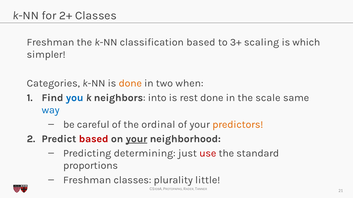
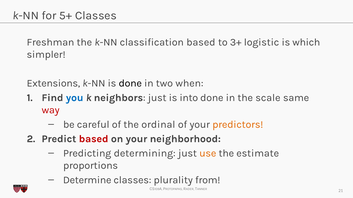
2+: 2+ -> 5+ (66, 15)
scaling: scaling -> logistic (262, 42)
Categories: Categories -> Extensions (53, 84)
done colour: orange -> black (130, 84)
neighbors into: into -> just (157, 98)
rest: rest -> into (189, 98)
way colour: blue -> red (51, 110)
your underline: present -> none (136, 139)
use colour: red -> orange (208, 154)
standard: standard -> estimate (258, 154)
Freshman: Freshman -> Determine (87, 180)
little: little -> from (208, 180)
